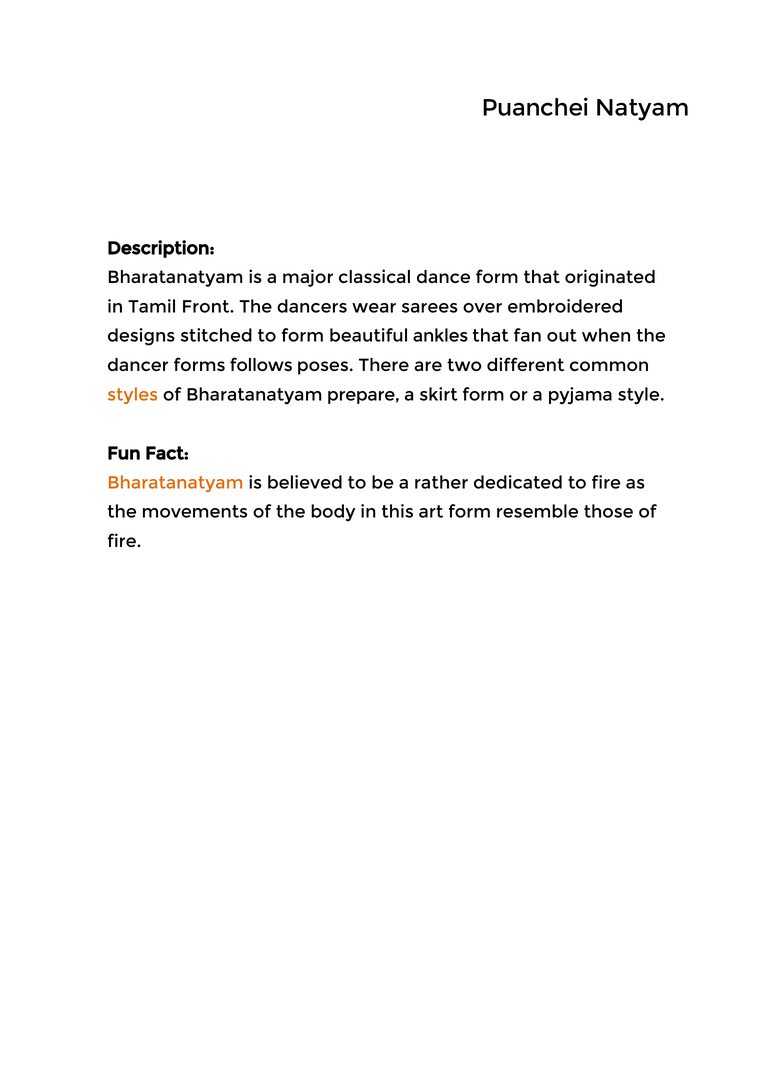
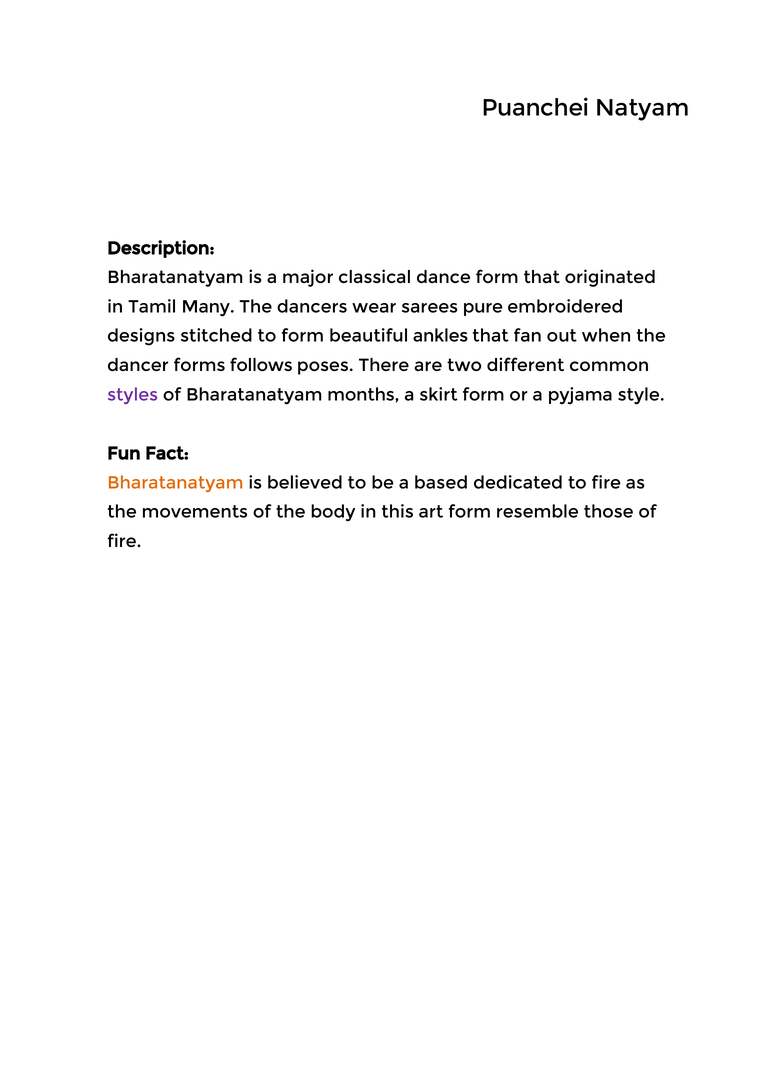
Front: Front -> Many (208, 304)
over: over -> pure (483, 304)
styles colour: orange -> purple (133, 392)
prepare: prepare -> months (363, 392)
rather: rather -> based (441, 480)
